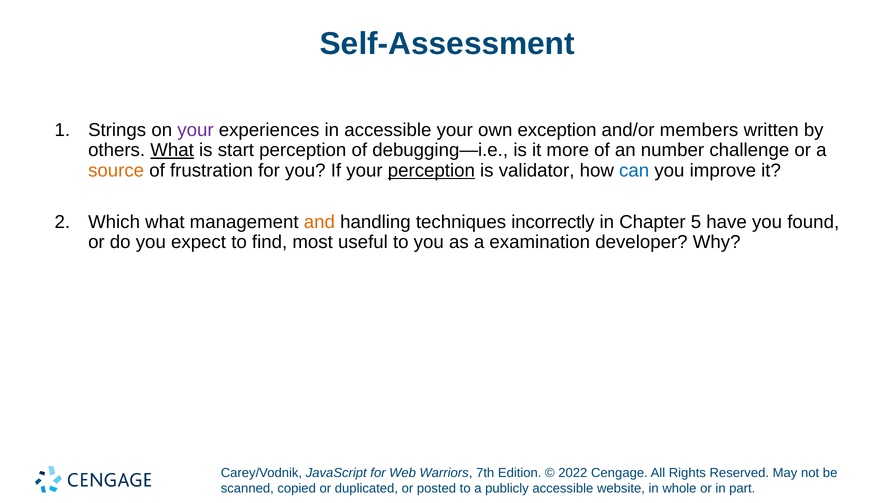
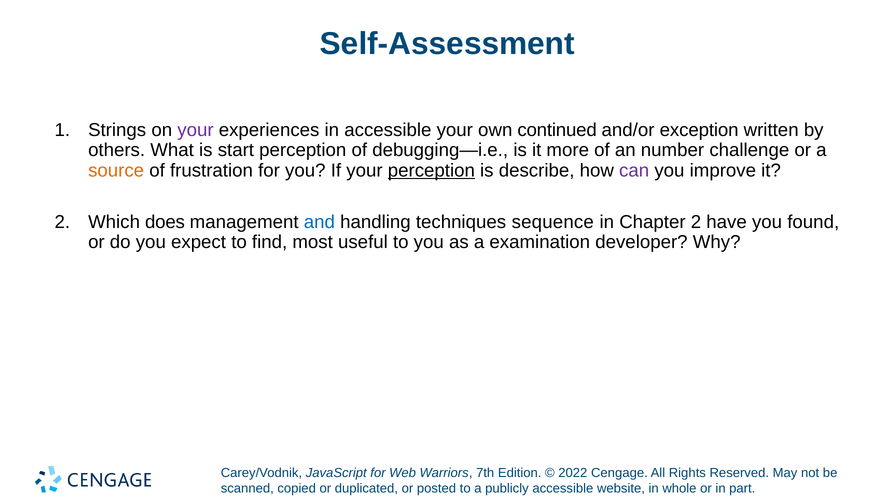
exception: exception -> continued (557, 130)
members: members -> exception (699, 130)
What underline: present -> none (172, 150)
validator: validator -> describe (537, 171)
can colour: blue -> purple (634, 171)
Which what: what -> does (165, 222)
and colour: orange -> blue (319, 222)
incorrectly: incorrectly -> sequence (553, 222)
Chapter 5: 5 -> 2 (696, 222)
